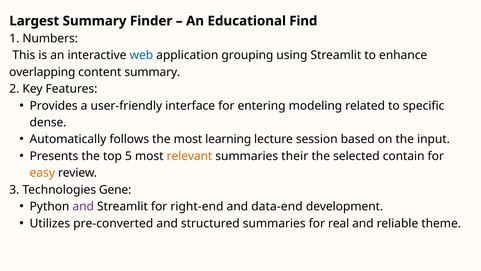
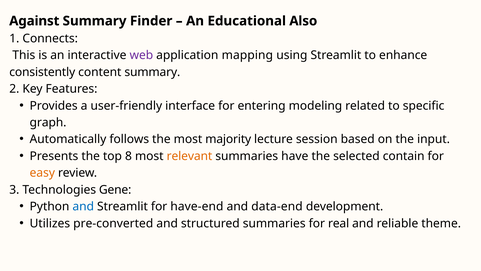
Largest: Largest -> Against (34, 21)
Find: Find -> Also (303, 21)
Numbers: Numbers -> Connects (50, 38)
web colour: blue -> purple (141, 55)
grouping: grouping -> mapping (247, 55)
overlapping: overlapping -> consistently (42, 72)
dense: dense -> graph (48, 122)
learning: learning -> majority (228, 139)
5: 5 -> 8 (128, 156)
their: their -> have (295, 156)
and colour: purple -> blue (83, 206)
right-end: right-end -> have-end (197, 206)
